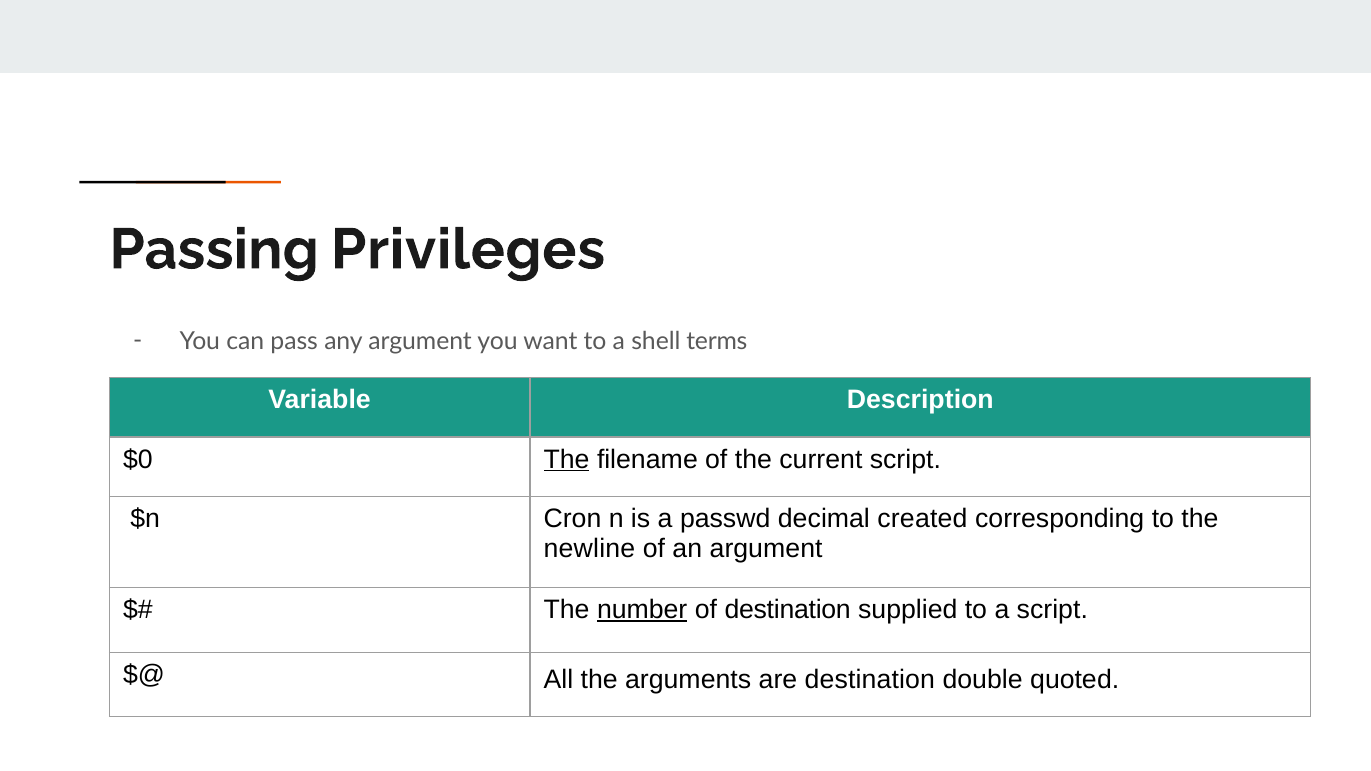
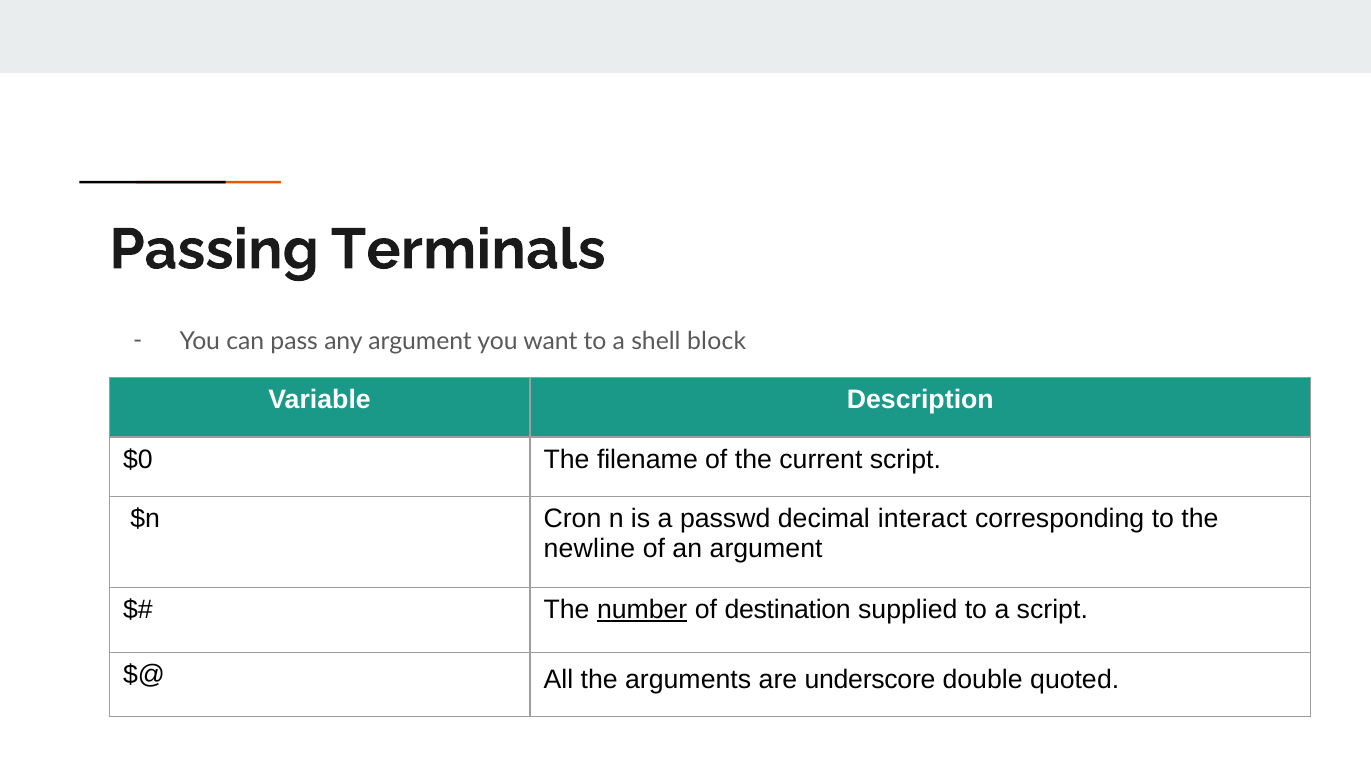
Privileges: Privileges -> Terminals (468, 250)
terms: terms -> block (717, 341)
The underline: present -> none (567, 459)
created: created -> interact (922, 519)
are destination: destination -> underscore (870, 680)
